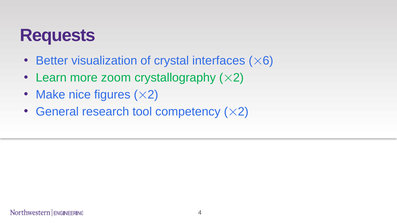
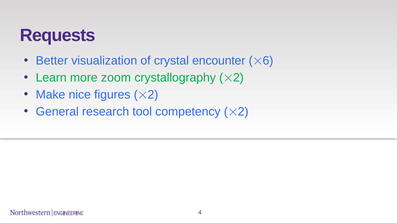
interfaces: interfaces -> encounter (219, 61)
